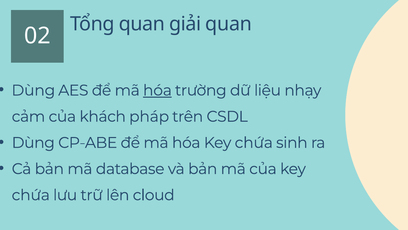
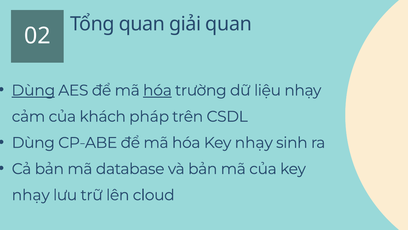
Dùng underline: none -> present (33, 90)
hóa Key chứa: chứa -> nhạy (254, 142)
chứa: chứa -> nhạy (31, 195)
